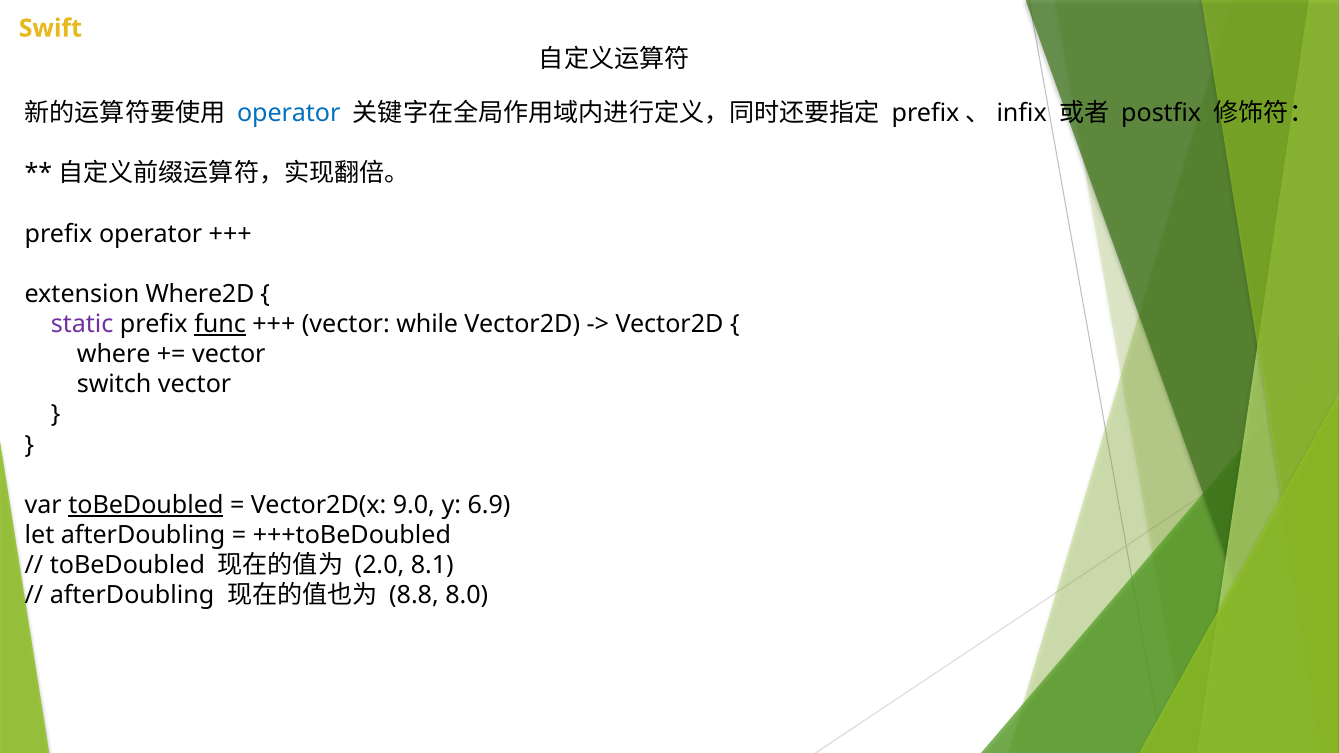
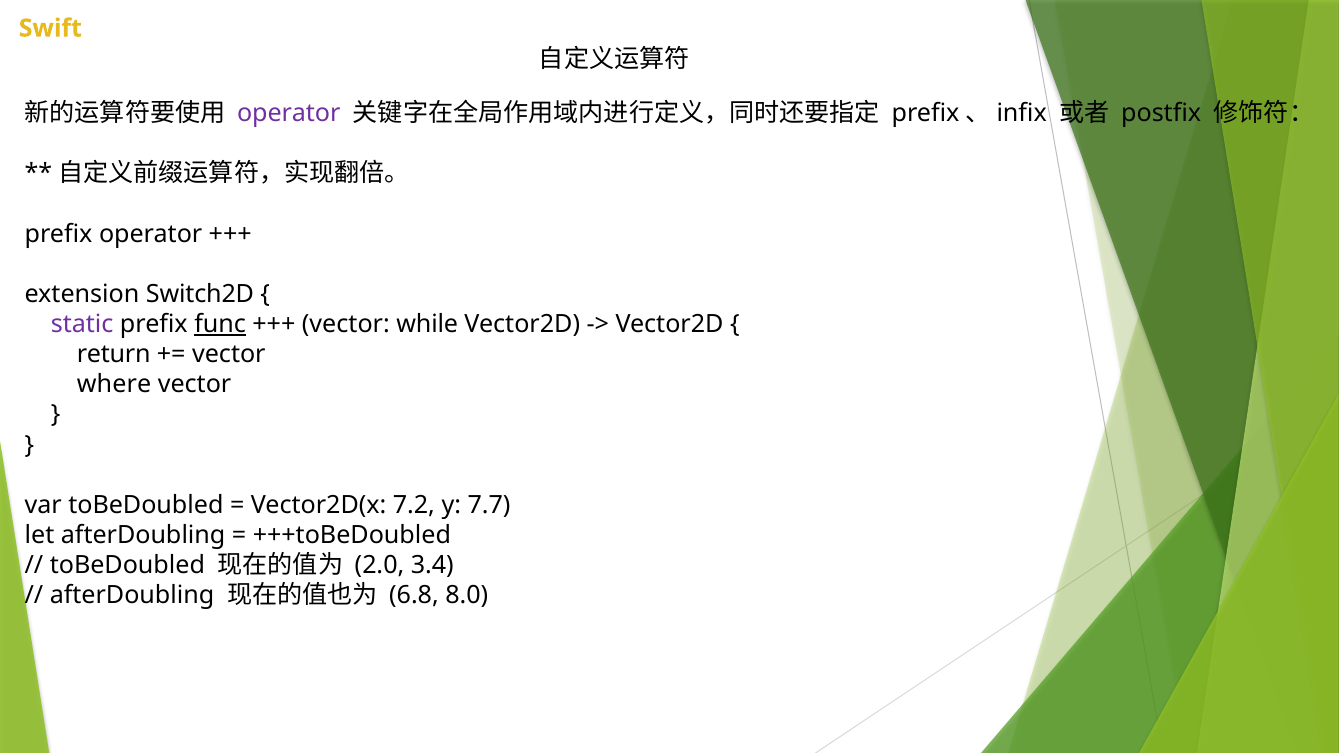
operator colour: blue -> purple (289, 113)
Where2D: Where2D -> Switch2D (200, 294)
where: where -> return (114, 354)
switch: switch -> where (114, 385)
toBeDoubled underline: present -> none (146, 505)
9.0: 9.0 -> 7.2 (414, 505)
6.9: 6.9 -> 7.7 (489, 505)
8.1: 8.1 -> 3.4 (432, 565)
8.8: 8.8 -> 6.8 (414, 595)
